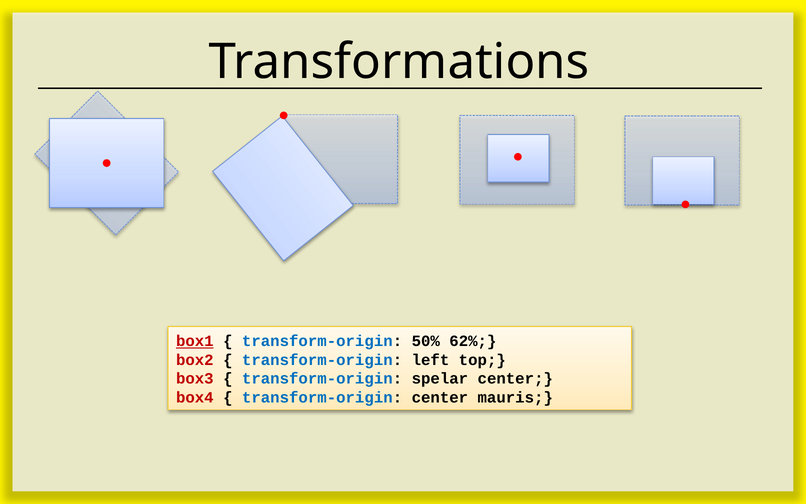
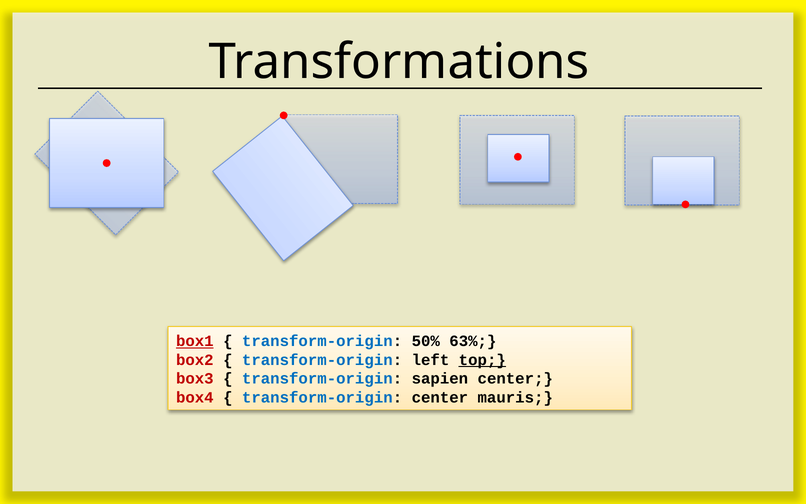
62%: 62% -> 63% (473, 341)
top underline: none -> present (482, 360)
spelar: spelar -> sapien (440, 379)
